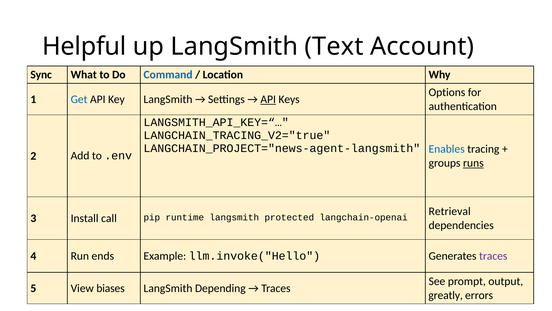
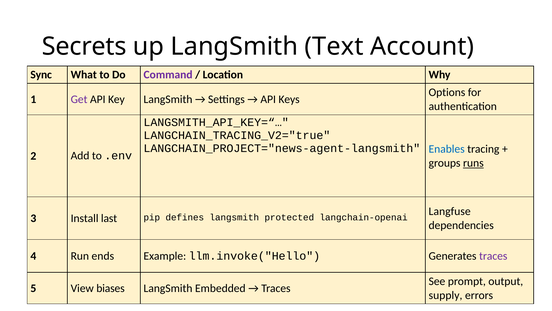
Helpful: Helpful -> Secrets (84, 46)
Command colour: blue -> purple (168, 75)
Get colour: blue -> purple (79, 99)
API underline: present -> none (268, 99)
Retrieval: Retrieval -> Langfuse (450, 211)
call: call -> last (109, 218)
runtime: runtime -> defines (185, 217)
Depending: Depending -> Embedded (220, 288)
greatly: greatly -> supply (446, 295)
